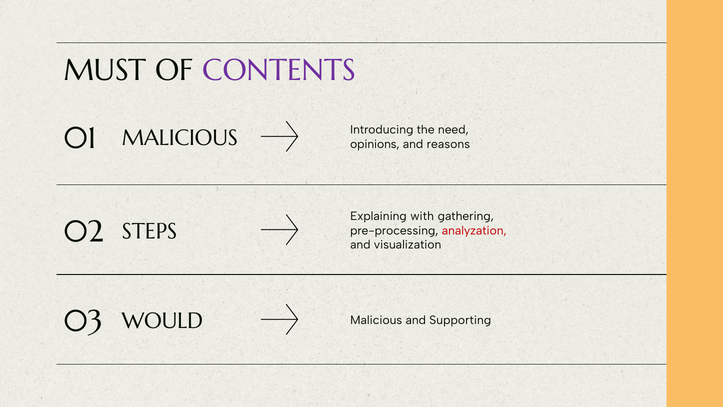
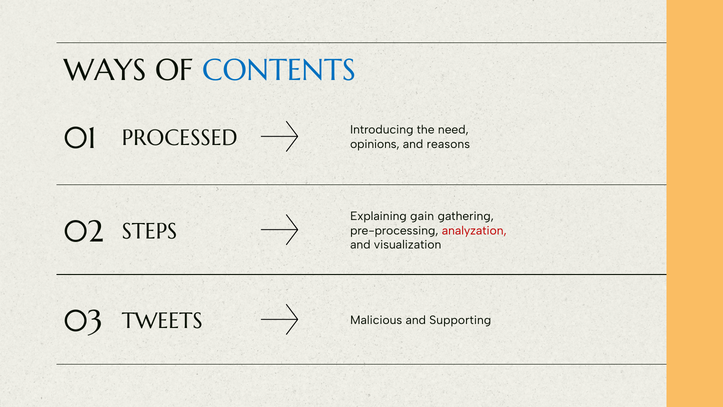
MUST: MUST -> WAYS (105, 70)
CONTENTS colour: purple -> blue (279, 70)
MALICIOUS: MALICIOUS -> PROCESSED (180, 138)
with: with -> gain (422, 216)
WOULD: WOULD -> TWEETS (162, 321)
